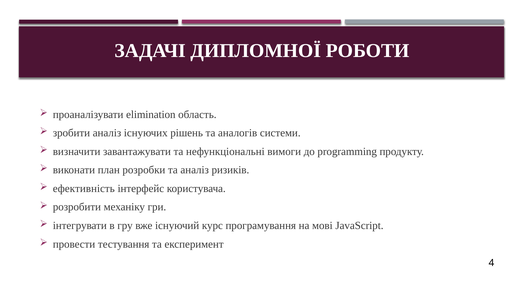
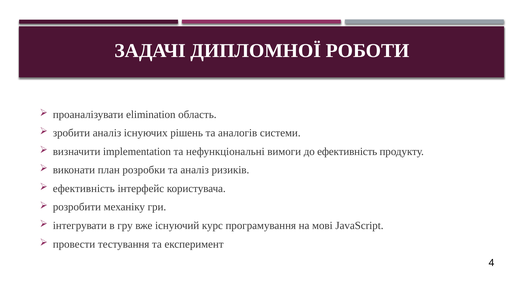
завантажувати: завантажувати -> implementation (137, 152)
до programming: programming -> ефективність (347, 152)
